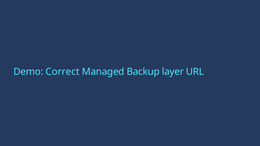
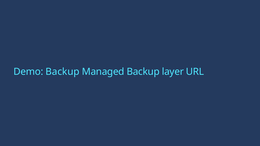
Demo Correct: Correct -> Backup (63, 72)
